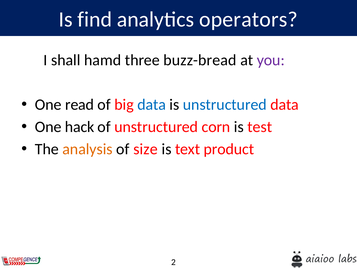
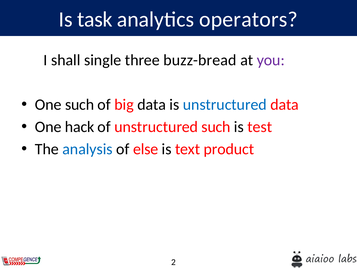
find: find -> task (95, 19)
hamd: hamd -> single (103, 60)
One read: read -> such (80, 105)
data colour: blue -> black (152, 105)
unstructured corn: corn -> such (216, 127)
analysis colour: orange -> blue (88, 149)
size: size -> else (146, 149)
